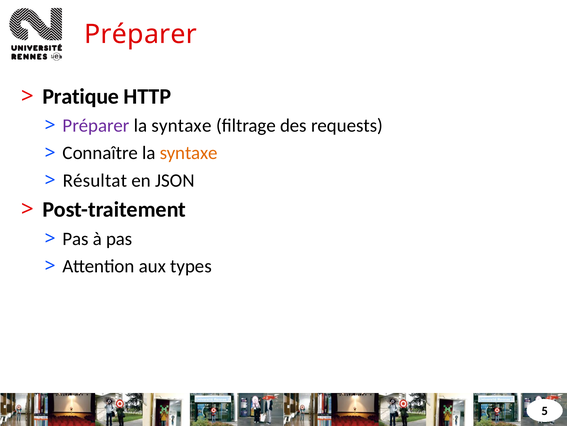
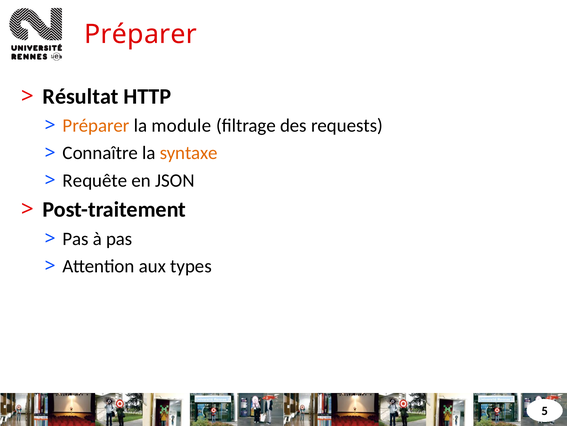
Pratique: Pratique -> Résultat (81, 96)
Préparer colour: purple -> orange (96, 125)
syntaxe: syntaxe -> module (181, 125)
Résultat: Résultat -> Requête (95, 180)
